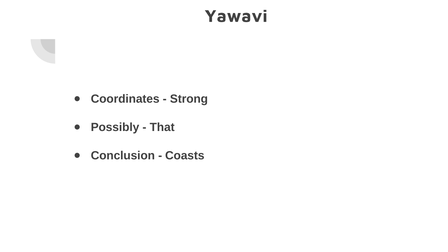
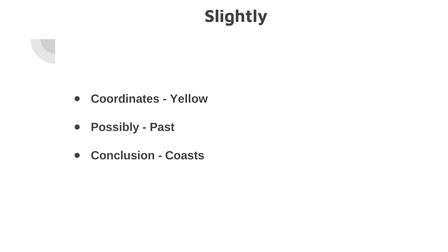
Yawavi: Yawavi -> Slightly (236, 16)
Strong: Strong -> Yellow (189, 99)
That: That -> Past (162, 127)
